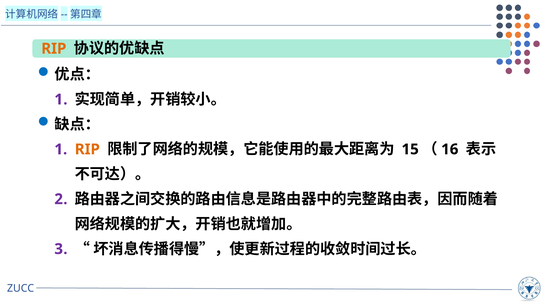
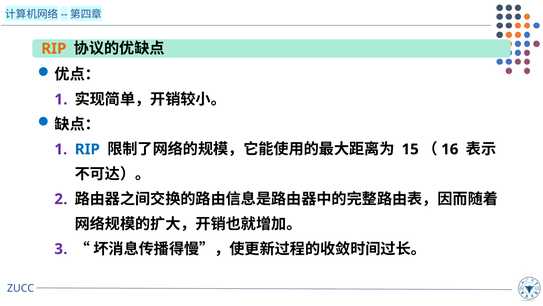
RIP colour: orange -> blue (87, 149)
